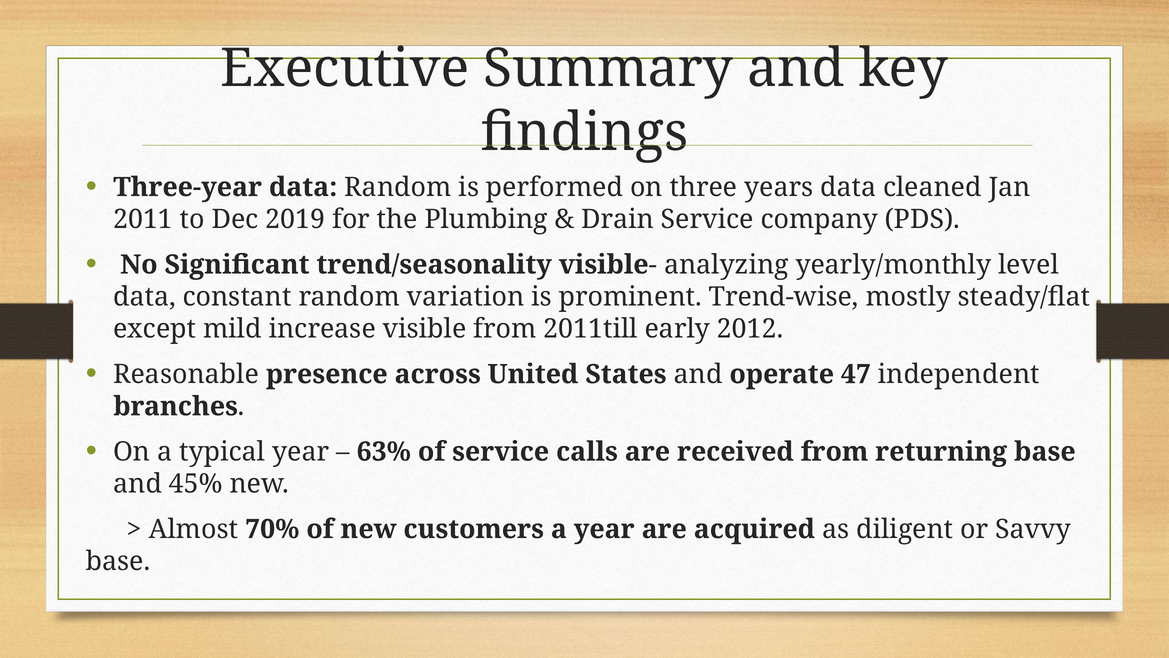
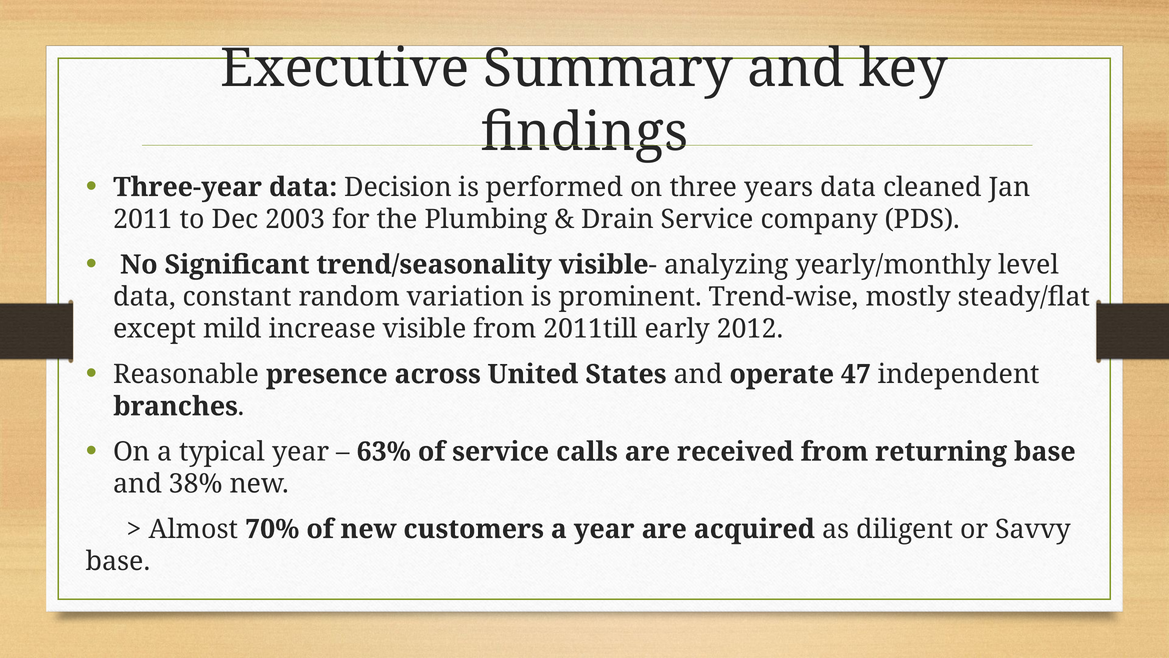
data Random: Random -> Decision (398, 187)
2019: 2019 -> 2003 (295, 219)
45%: 45% -> 38% (196, 484)
